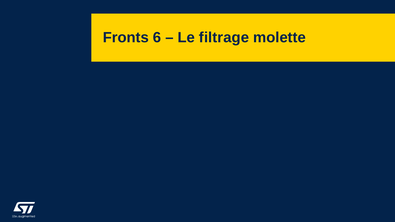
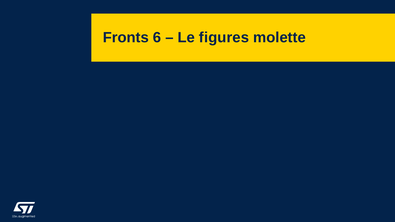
filtrage: filtrage -> figures (224, 38)
